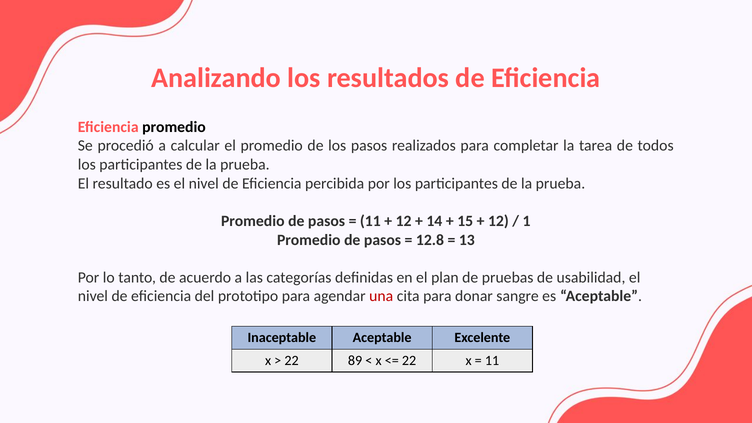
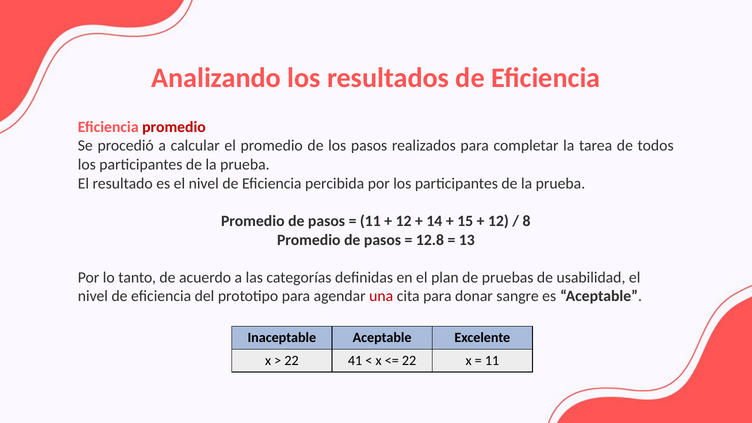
promedio colour: black -> red (174, 127)
1: 1 -> 8 (527, 221)
89: 89 -> 41 (355, 361)
